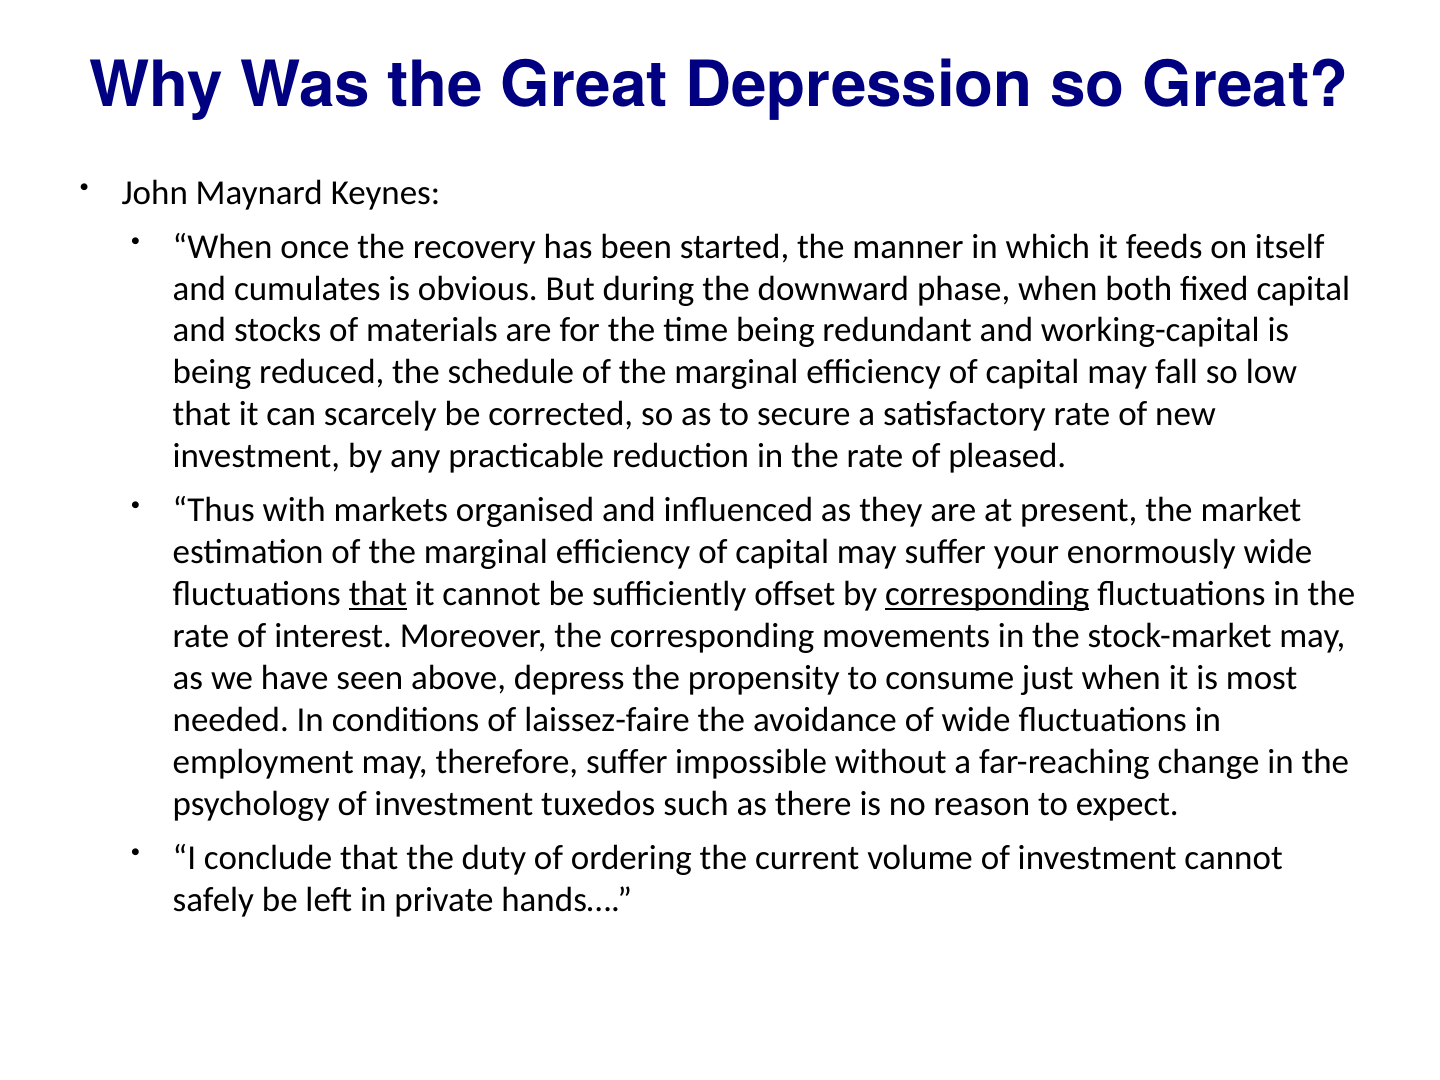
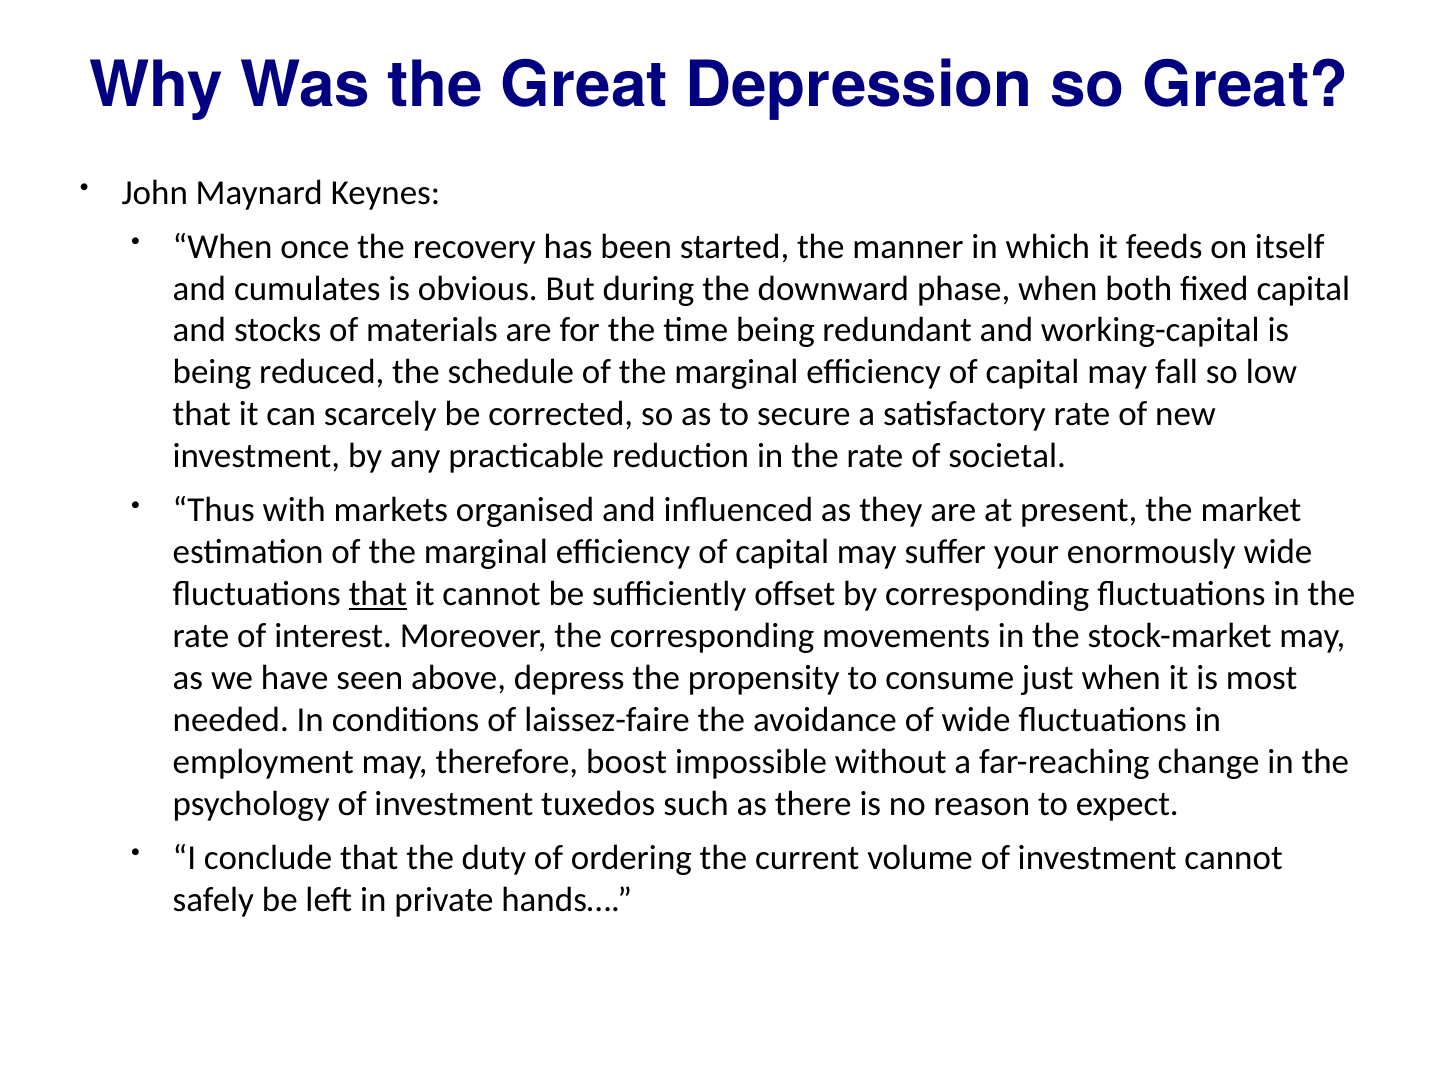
pleased: pleased -> societal (1007, 456)
corresponding underline: present -> none (987, 594)
therefore suffer: suffer -> boost (627, 762)
